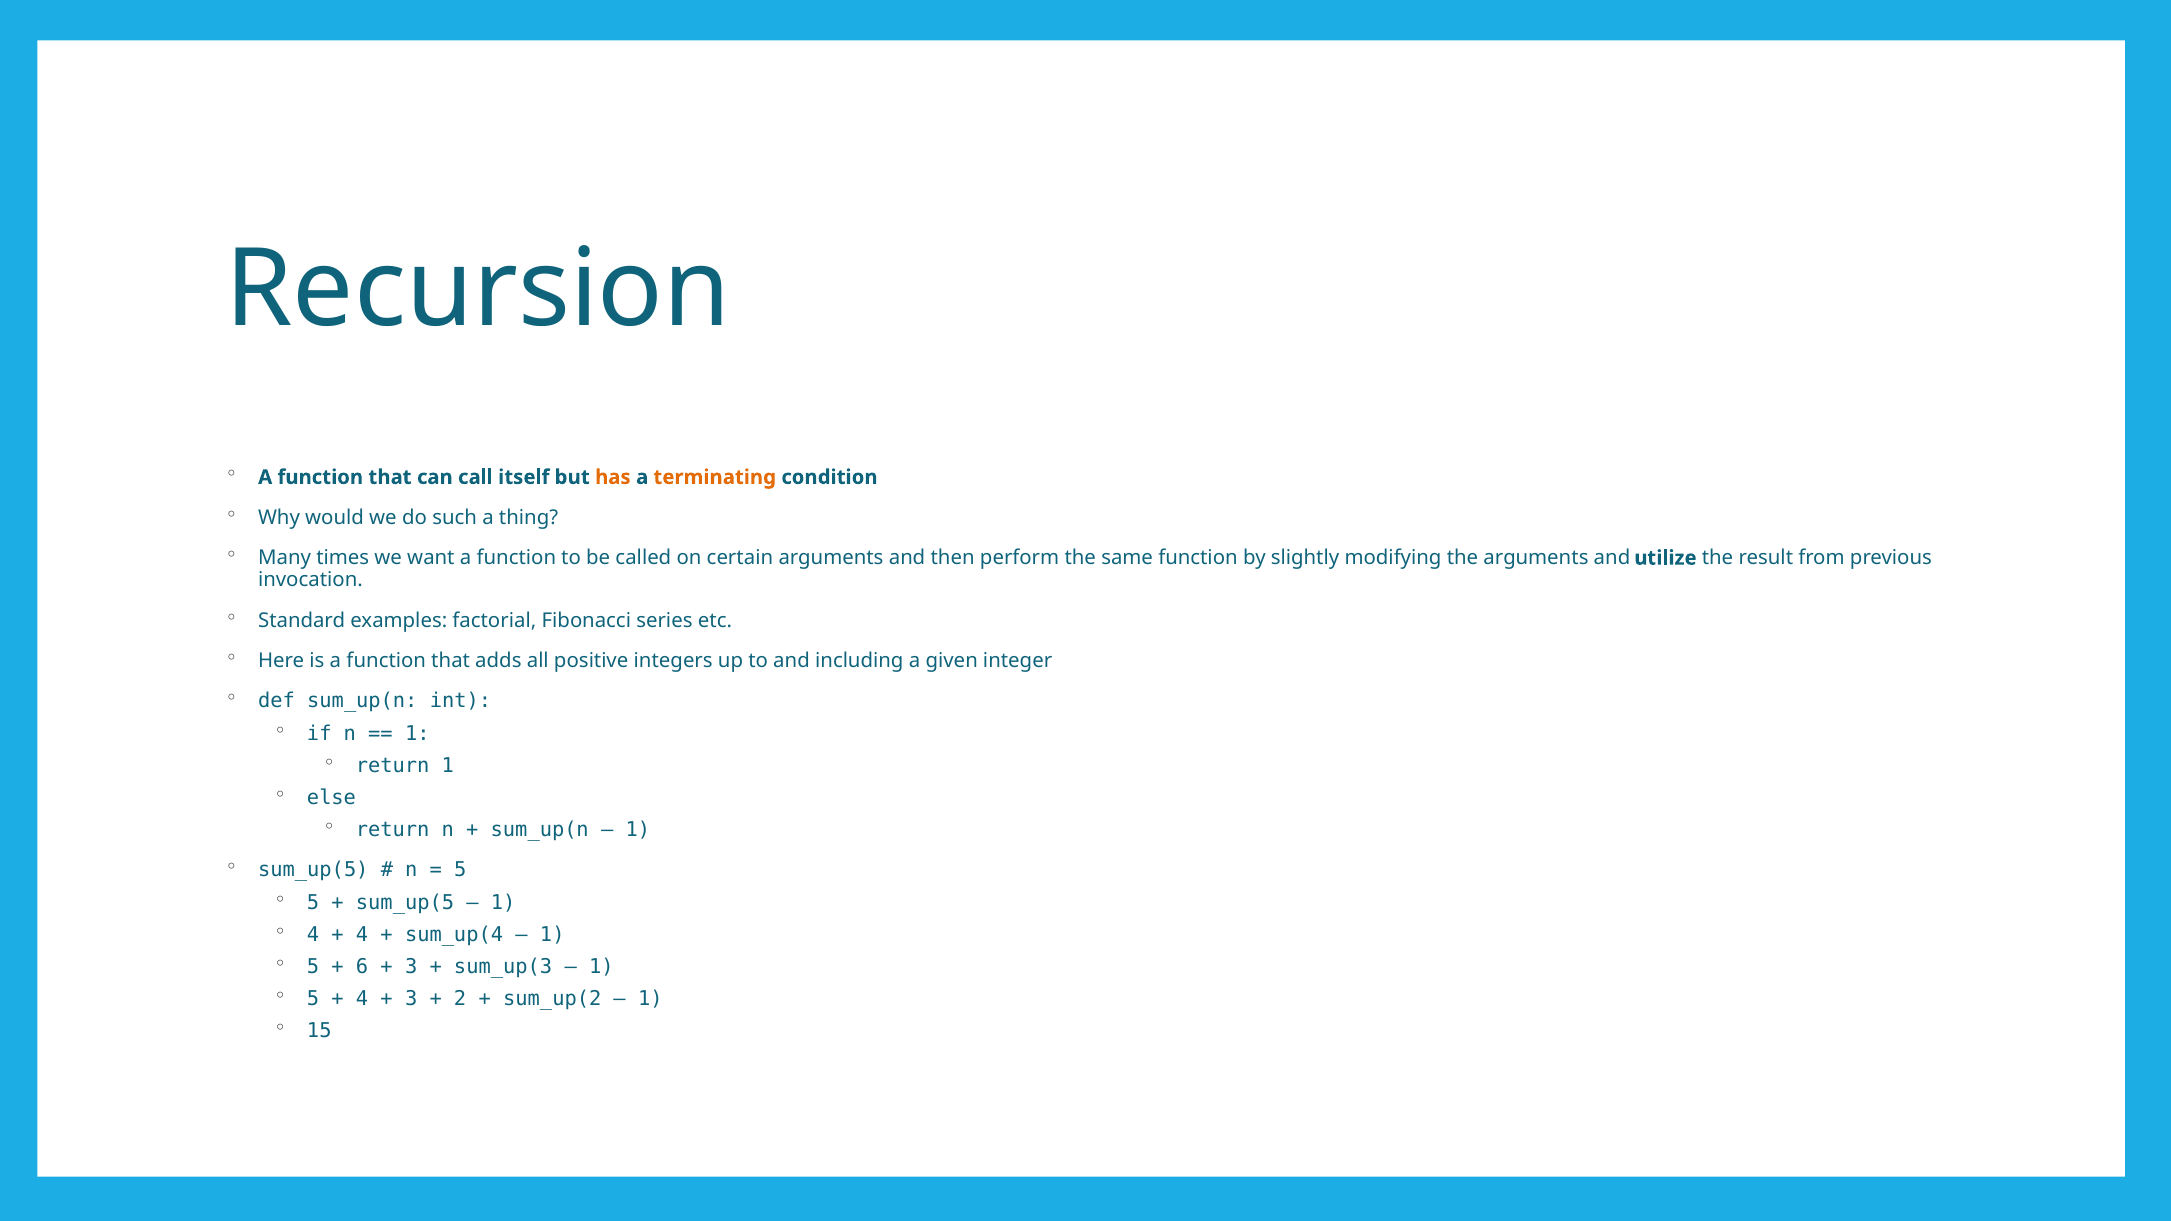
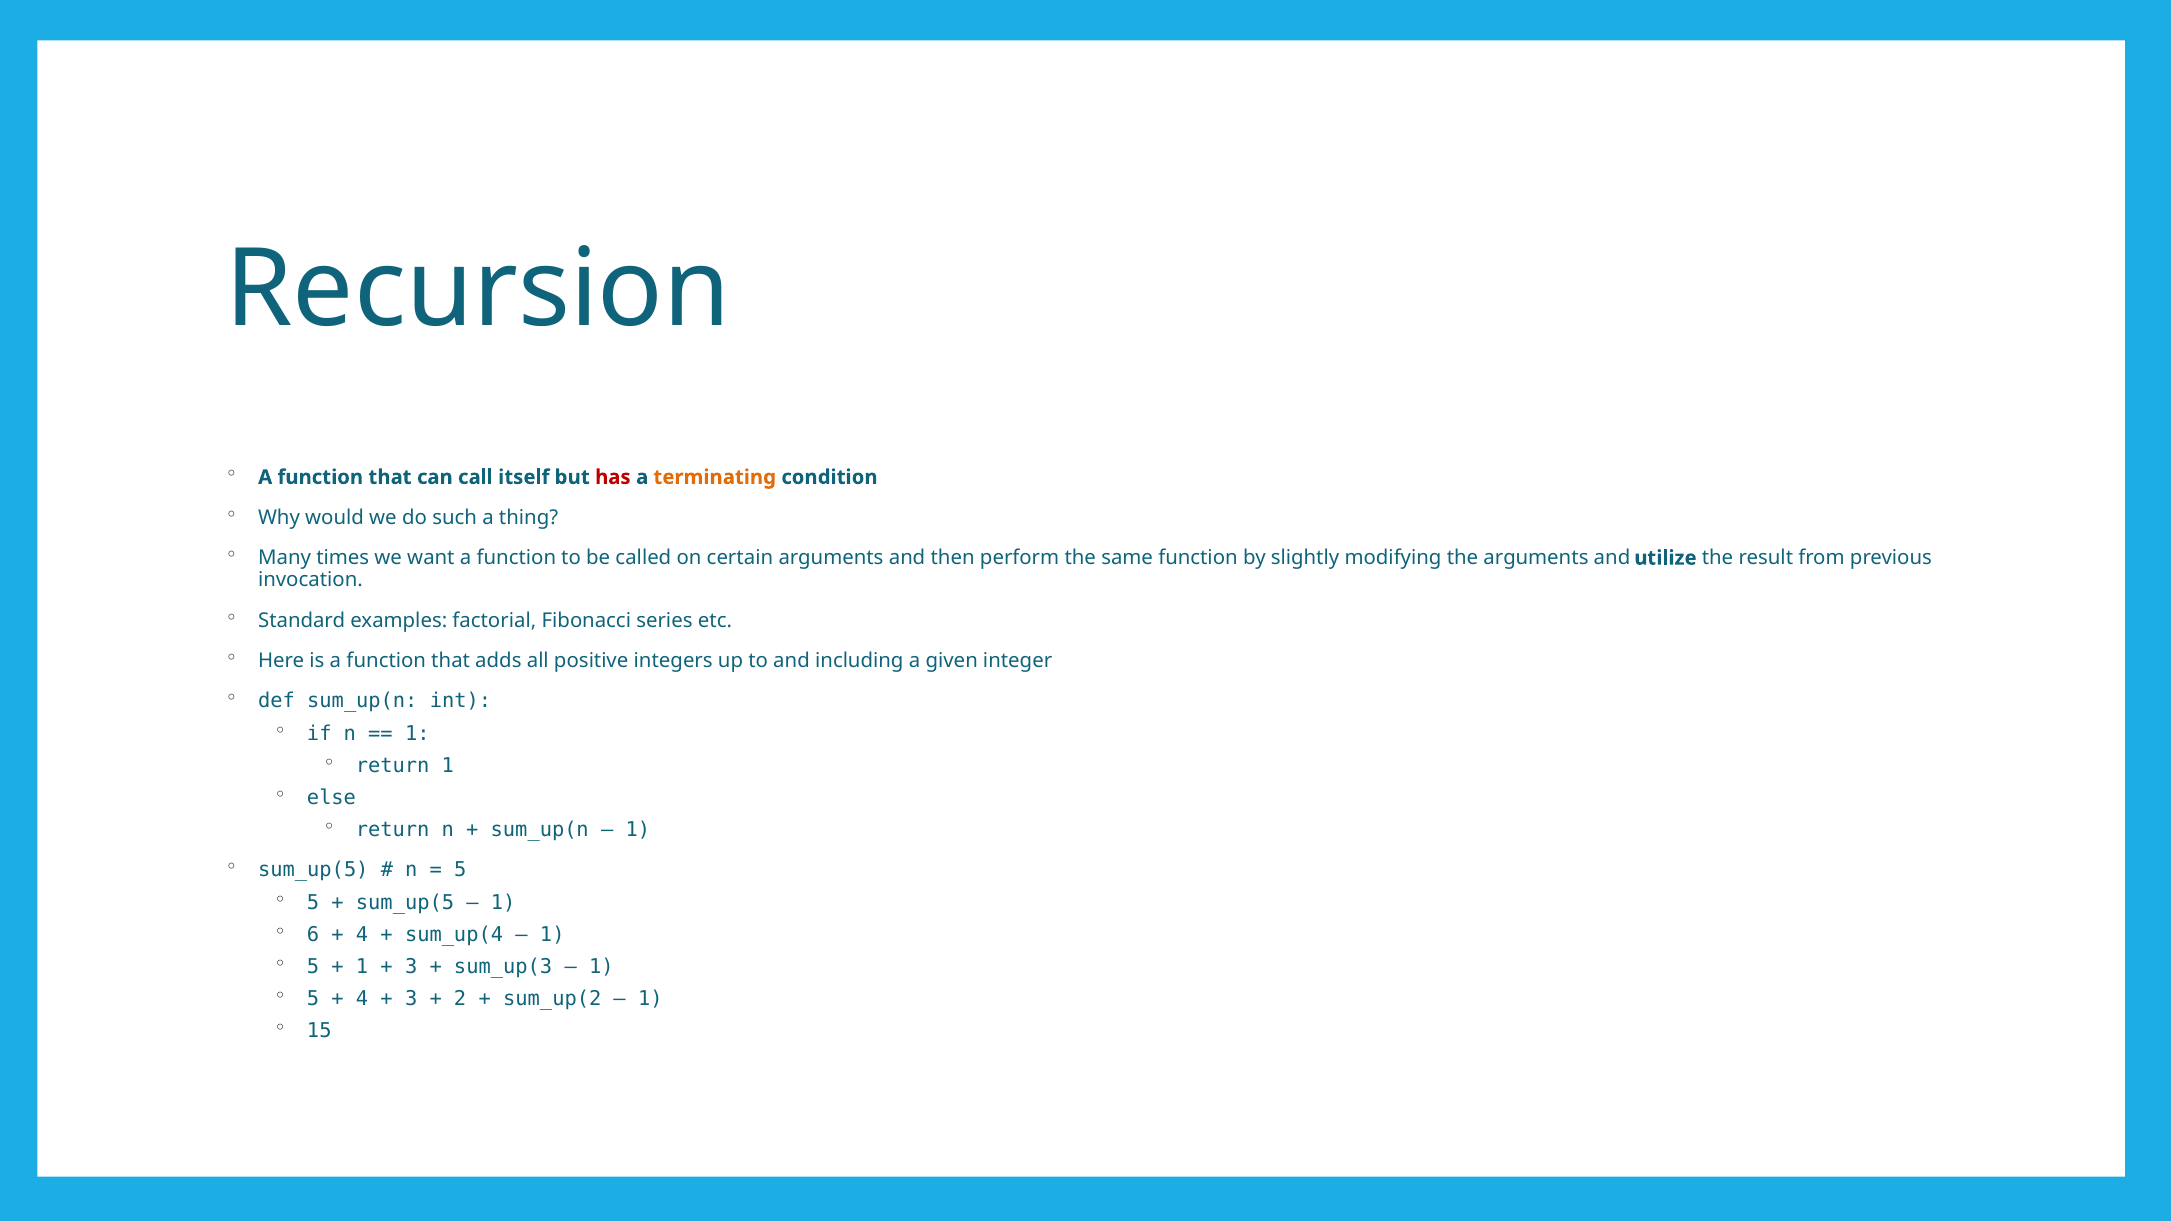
has colour: orange -> red (613, 477)
4: 4 -> 6 (313, 935)
6: 6 -> 1 (362, 967)
